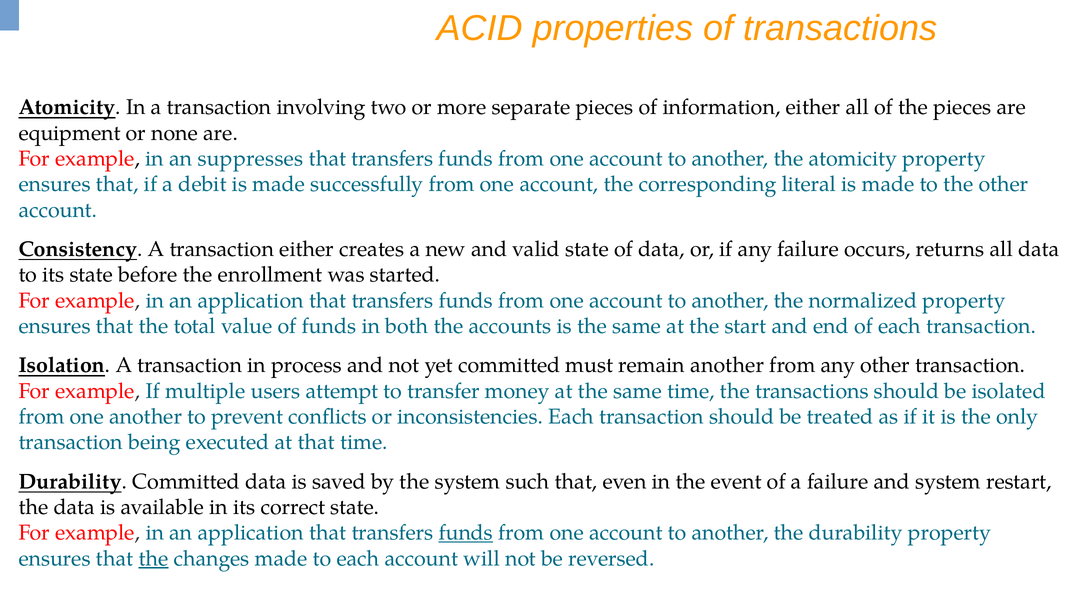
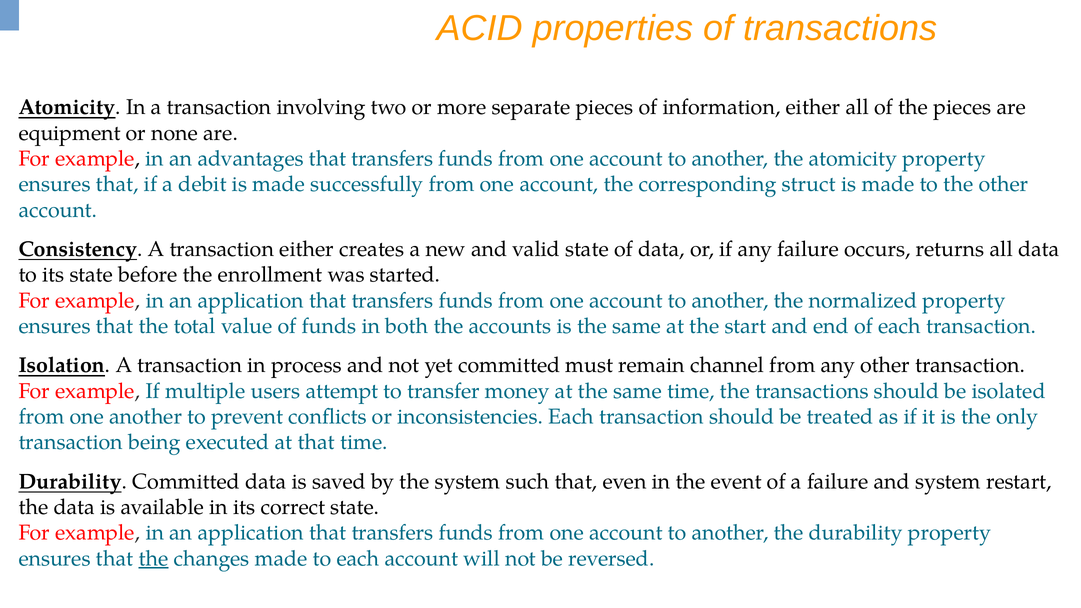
suppresses: suppresses -> advantages (251, 159)
literal: literal -> struct (809, 184)
remain another: another -> channel (727, 365)
funds underline: present -> none (466, 533)
